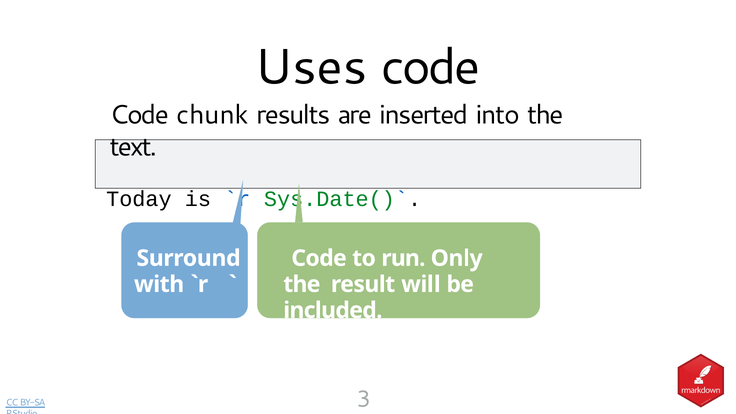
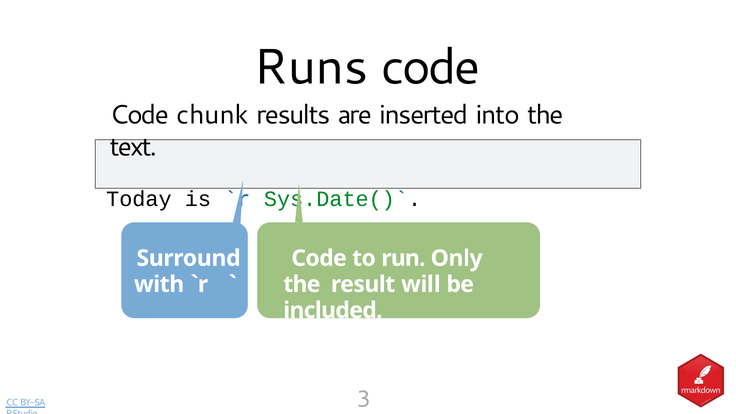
Uses: Uses -> Runs (311, 67)
